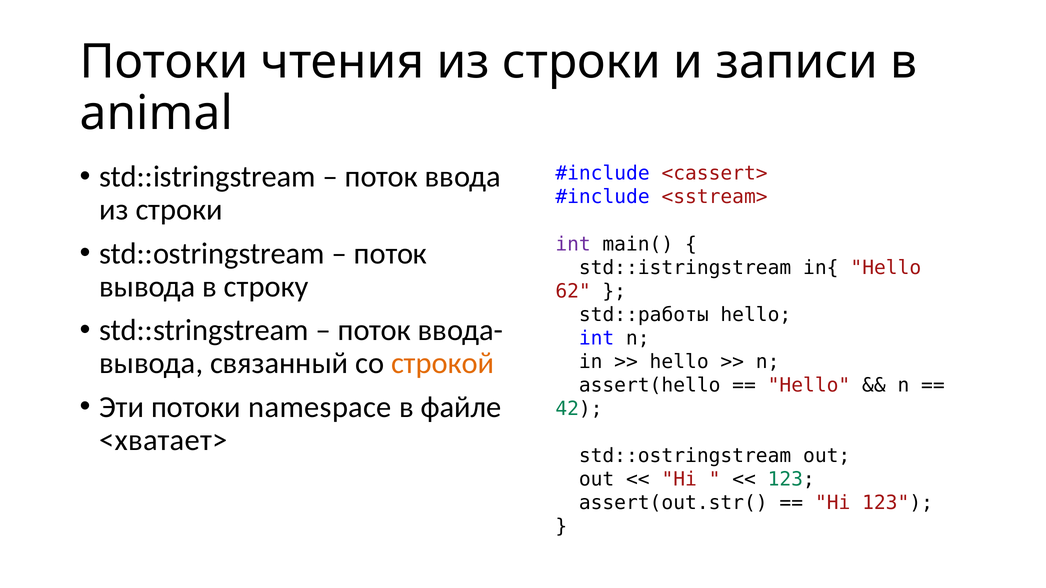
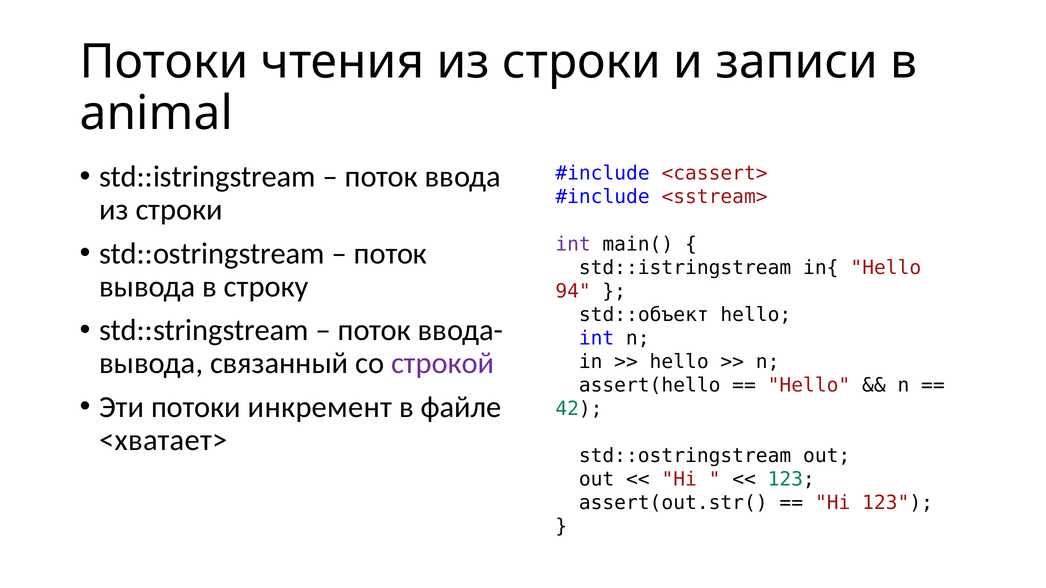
62: 62 -> 94 (573, 291)
std::работы: std::работы -> std::объект (644, 315)
строкой colour: orange -> purple (443, 363)
namespace: namespace -> инкремент (320, 407)
